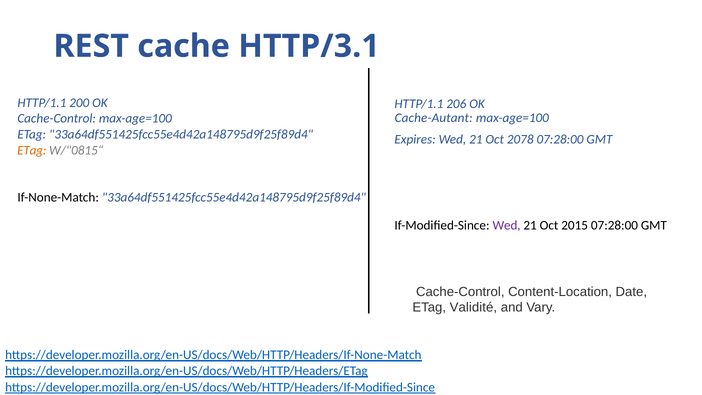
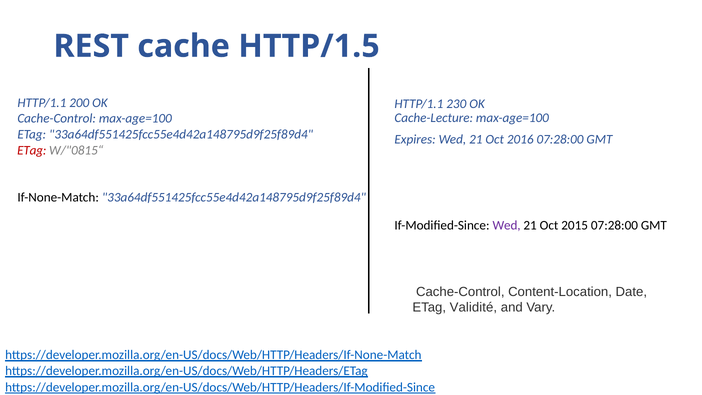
HTTP/3.1: HTTP/3.1 -> HTTP/1.5 (309, 46)
206: 206 -> 230 (456, 104)
Cache-Autant: Cache-Autant -> Cache-Lecture (434, 118)
2078: 2078 -> 2016 (520, 139)
ETag colour: orange -> red (32, 150)
